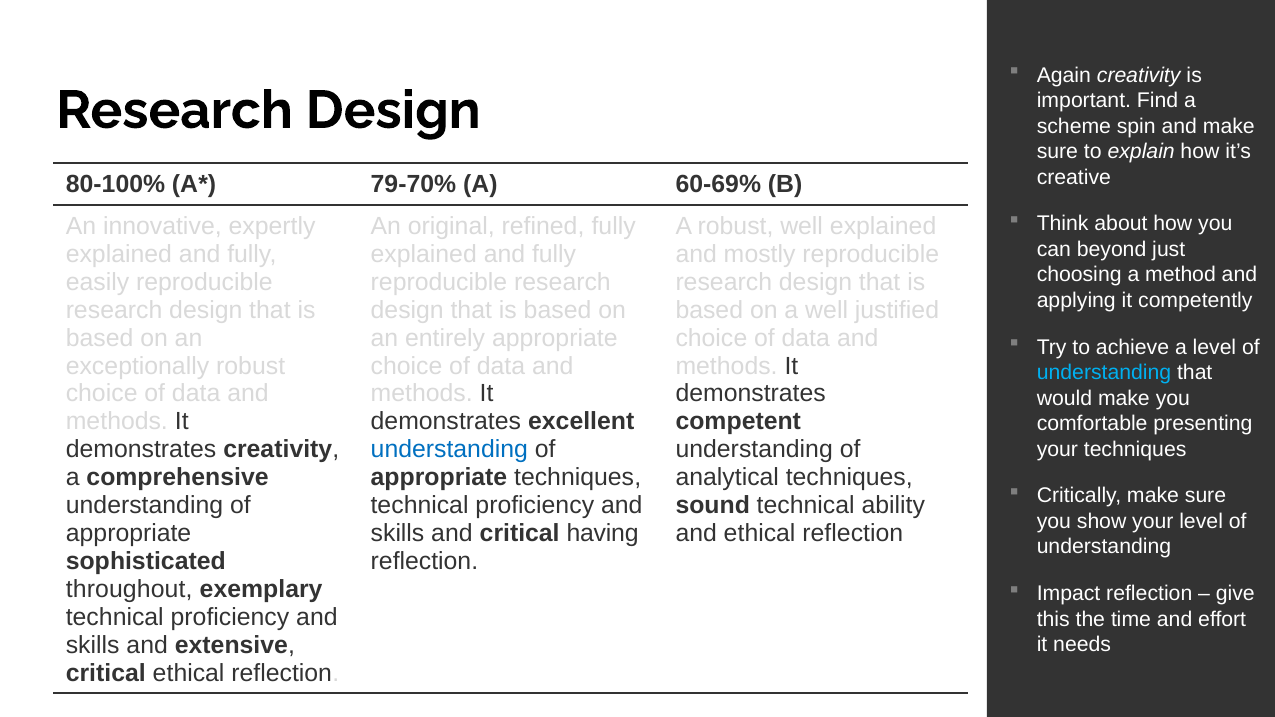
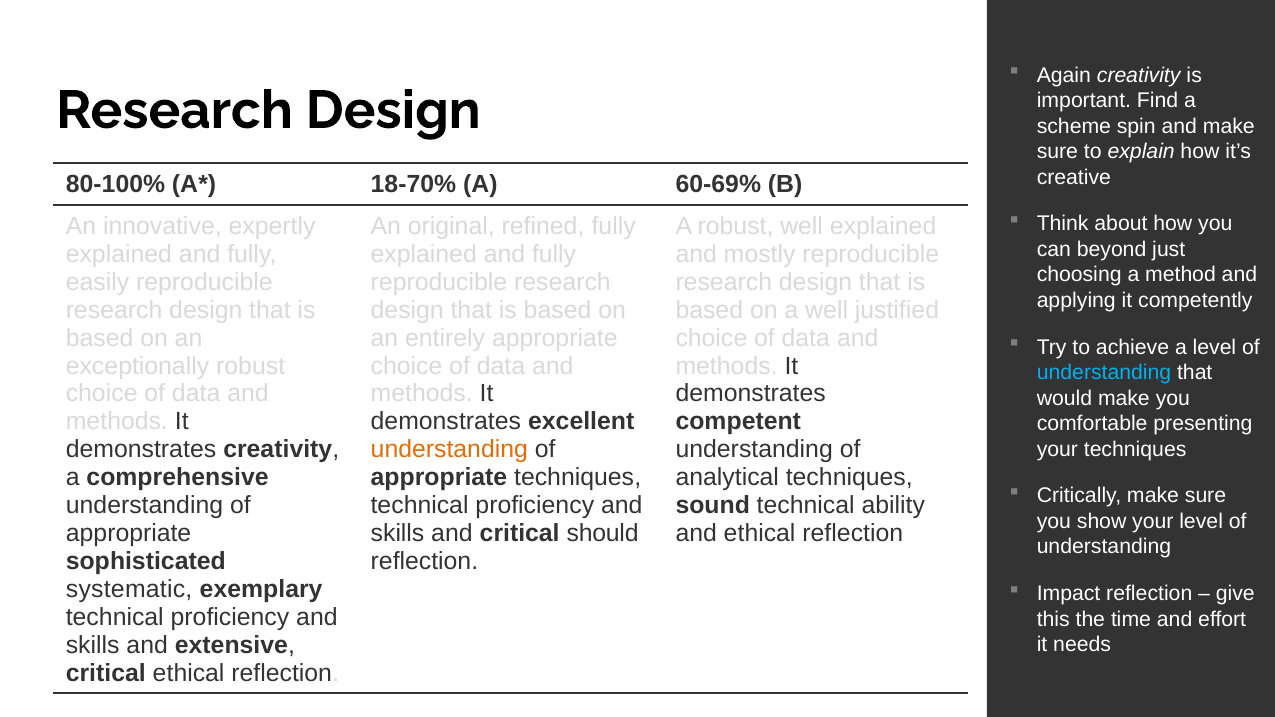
79-70%: 79-70% -> 18-70% (413, 184)
understanding colour: blue -> orange (449, 450)
having: having -> should (603, 534)
throughout: throughout -> systematic (129, 590)
